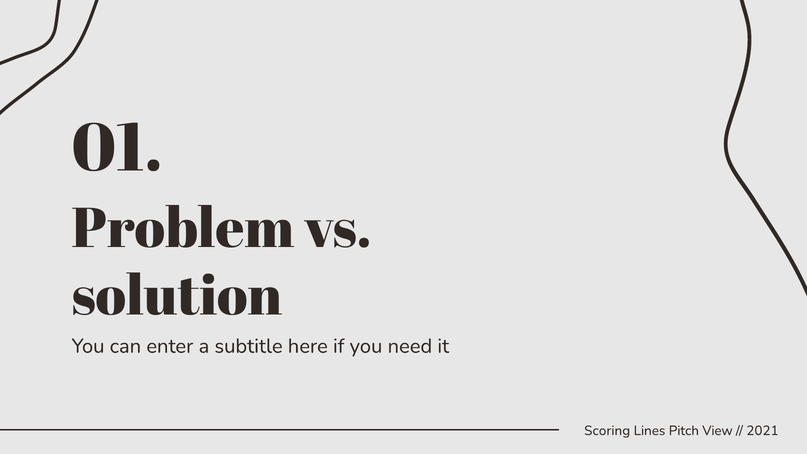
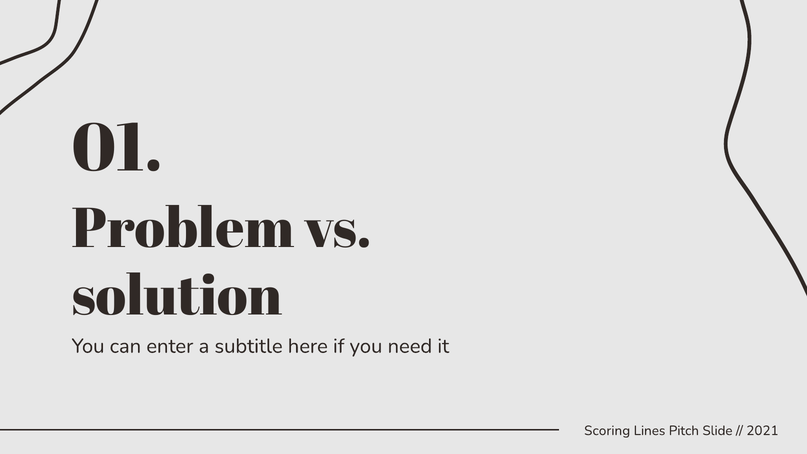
View: View -> Slide (717, 431)
